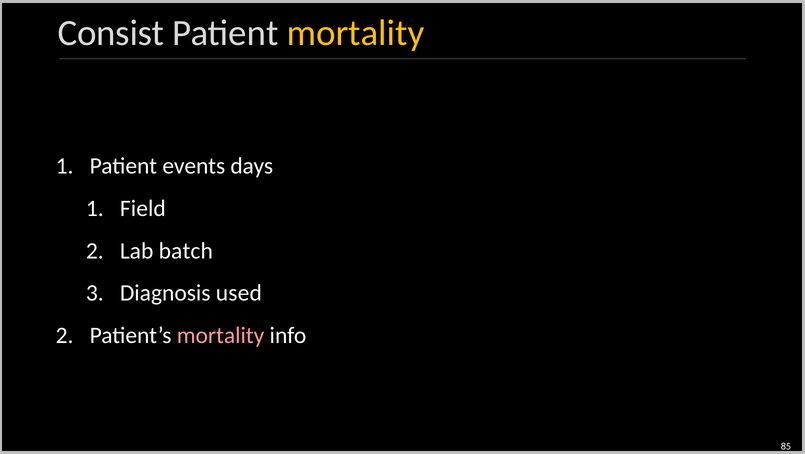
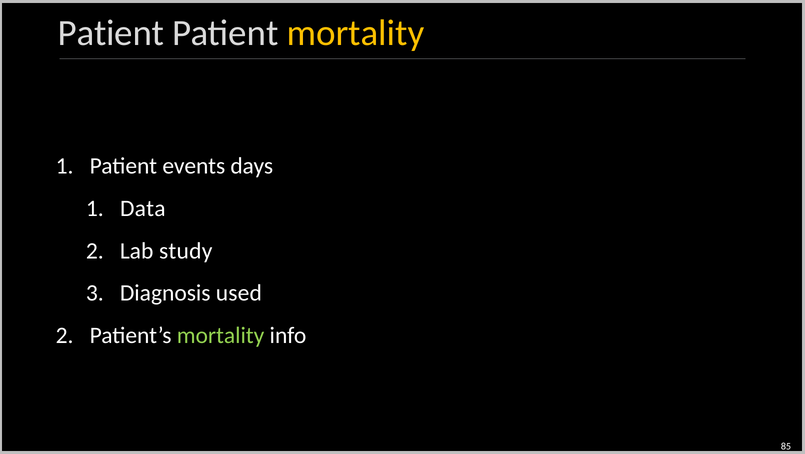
Consist: Consist -> Patient (111, 33)
Field: Field -> Data (143, 208)
batch: batch -> study (186, 251)
mortality colour: pink -> light green (221, 335)
